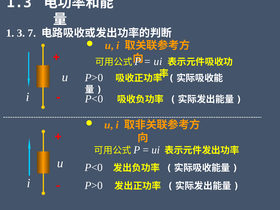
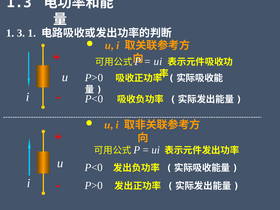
3 7: 7 -> 1 (32, 33)
